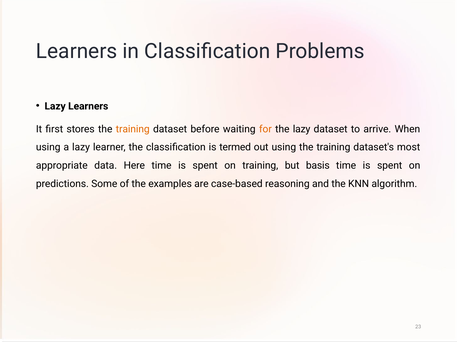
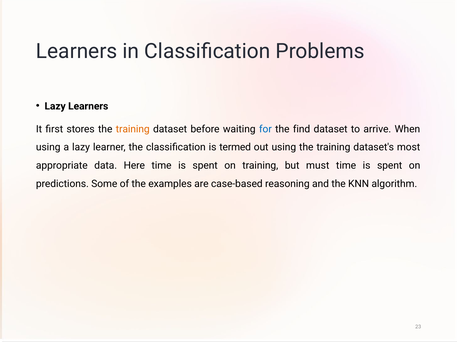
for colour: orange -> blue (265, 129)
the lazy: lazy -> find (302, 129)
basis: basis -> must (318, 166)
